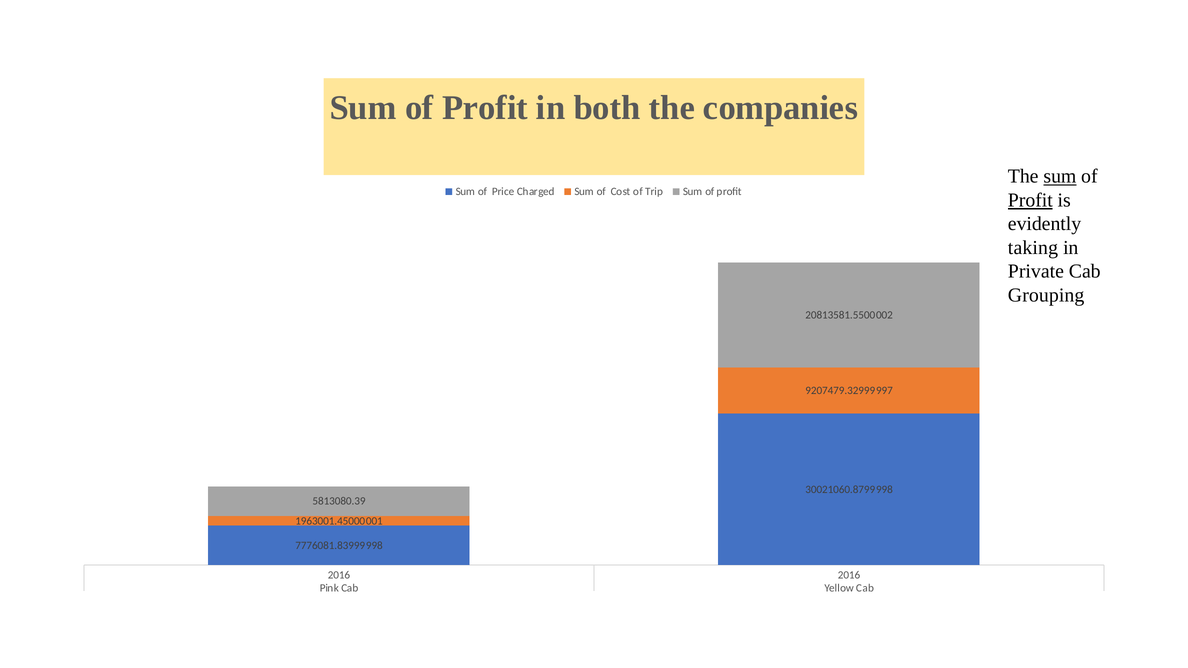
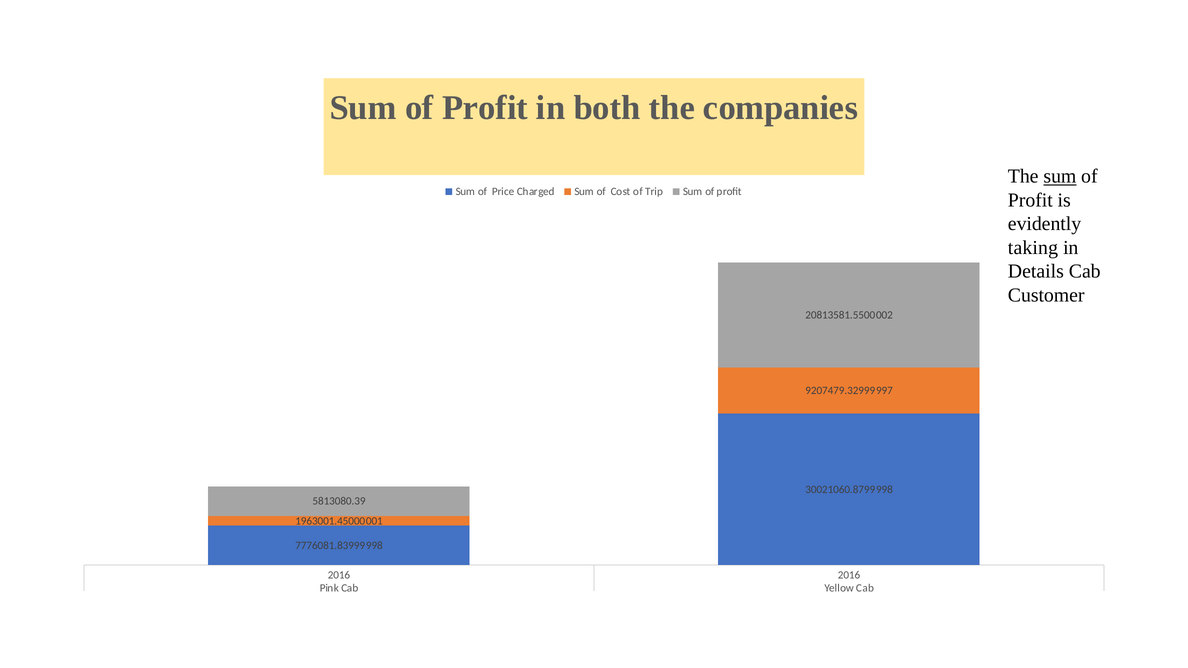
Profit underline: present -> none (1030, 200)
Private: Private -> Details (1036, 272)
Grouping: Grouping -> Customer (1046, 295)
